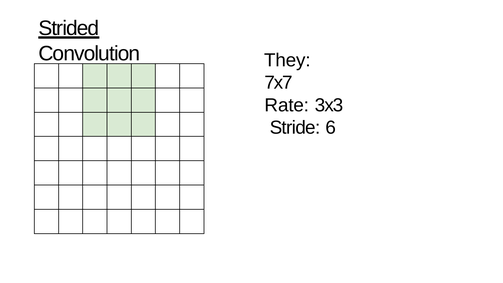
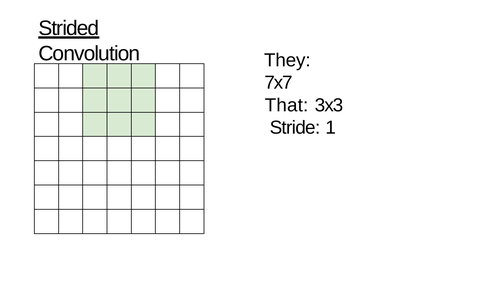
Rate: Rate -> That (287, 105)
6: 6 -> 1 (331, 128)
